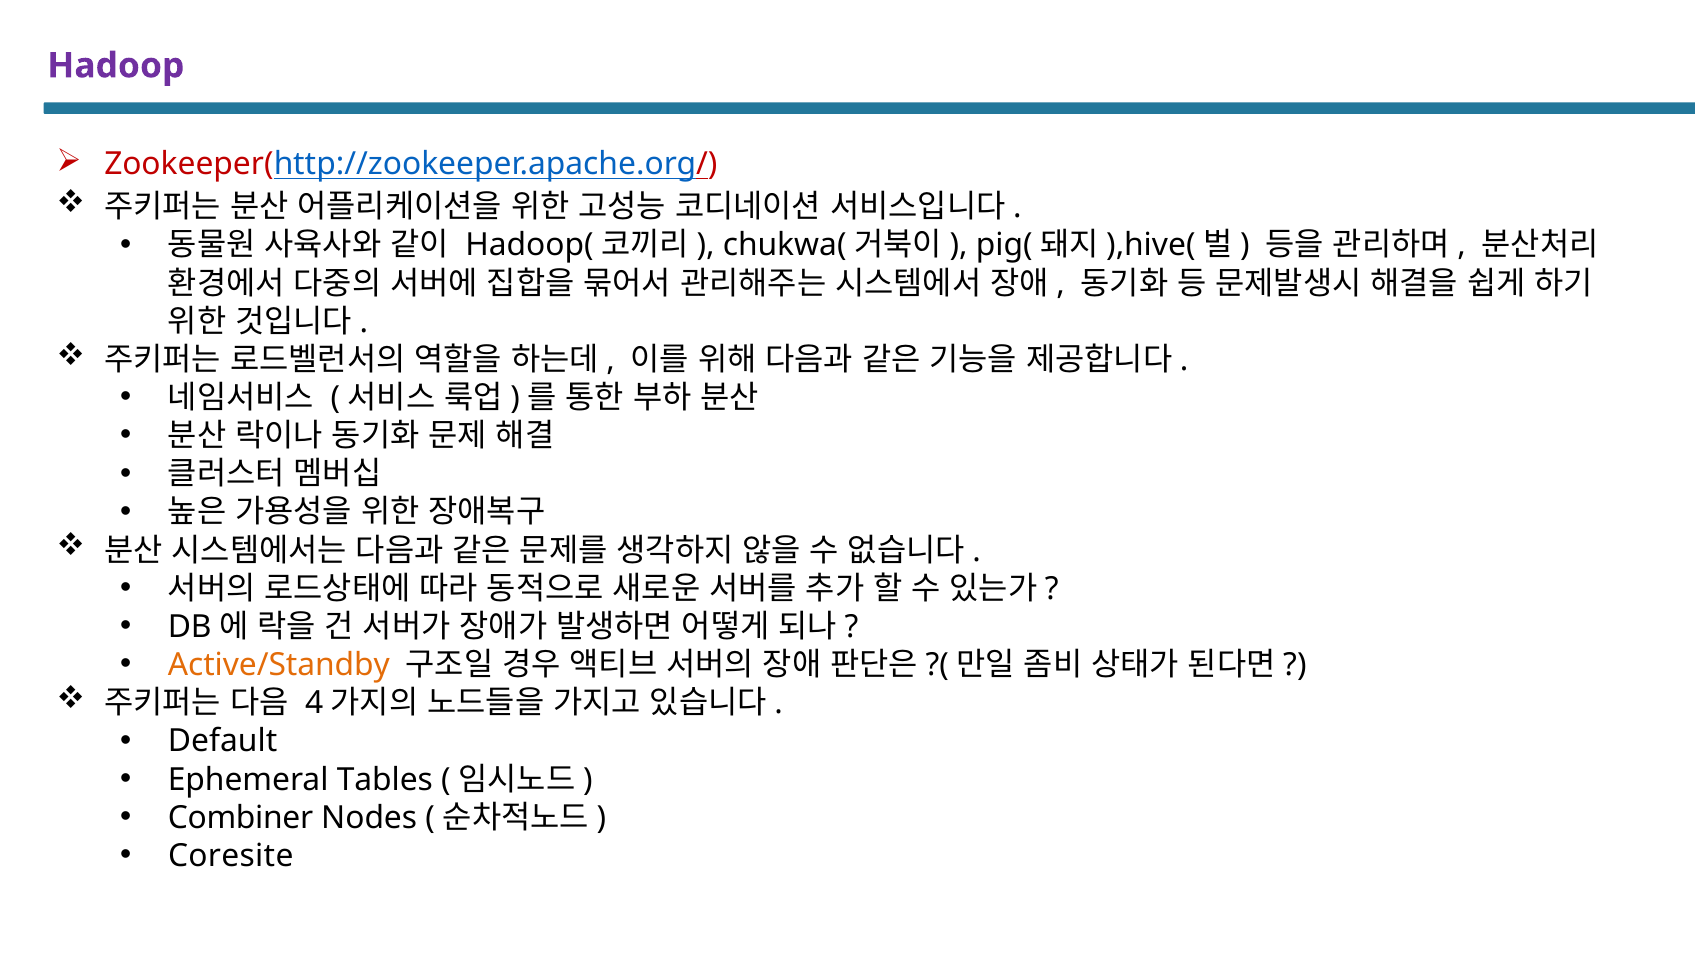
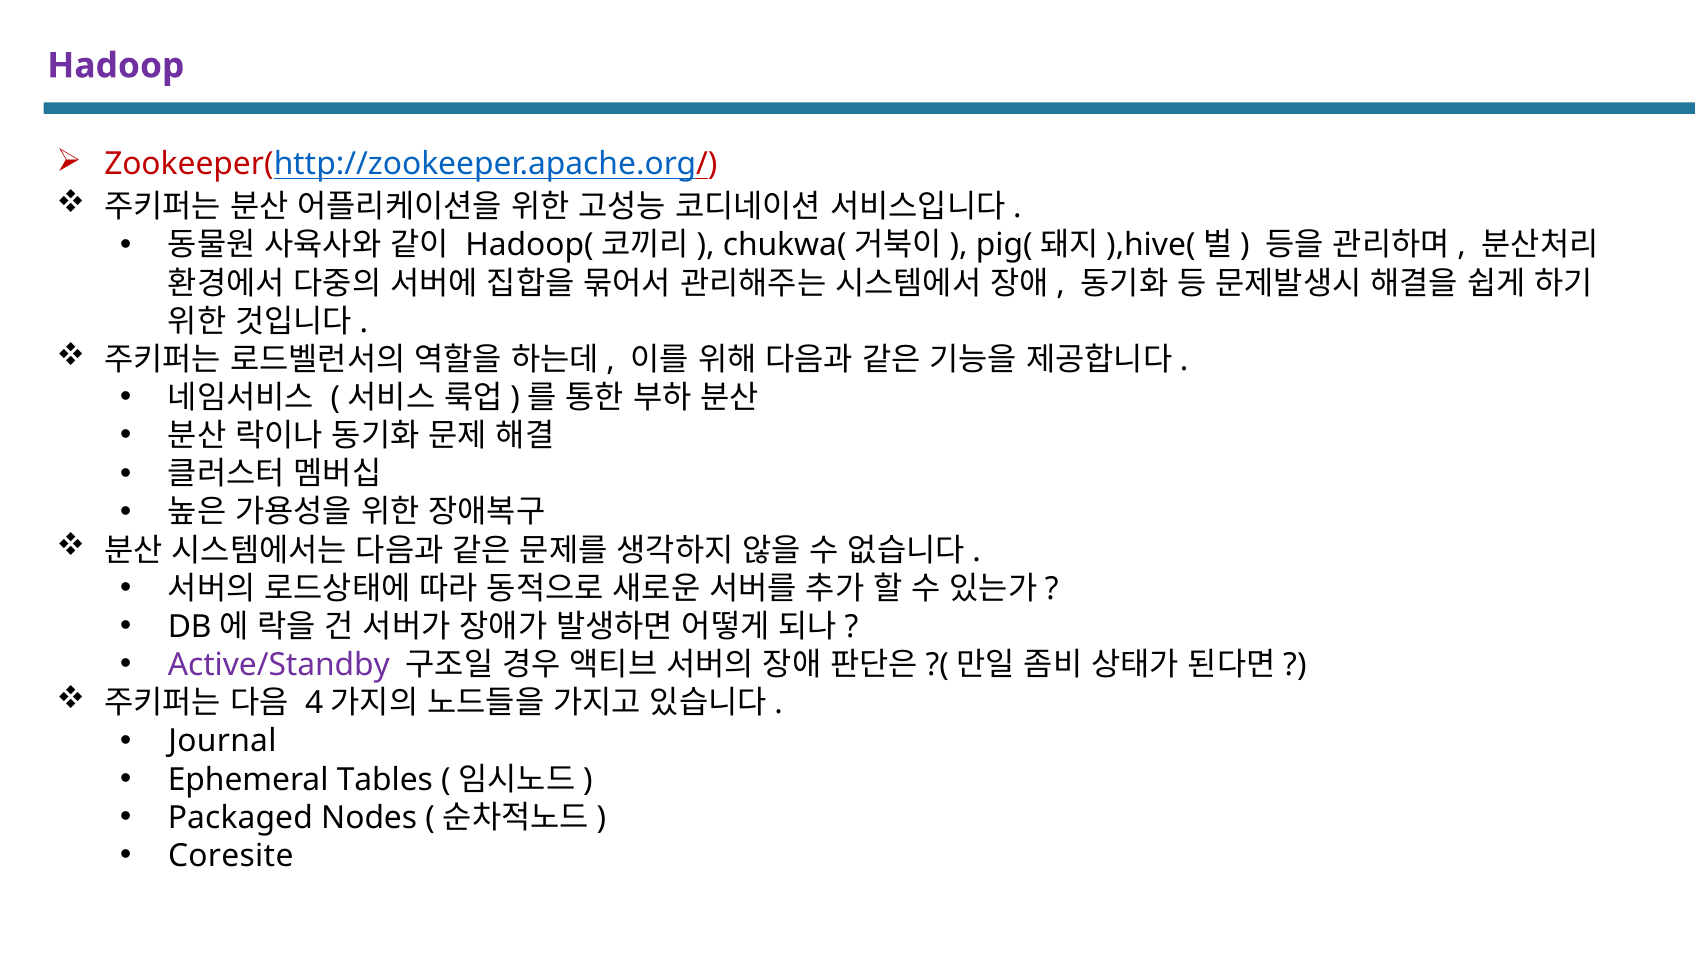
Active/Standby colour: orange -> purple (279, 665)
Default: Default -> Journal (222, 741)
Combiner: Combiner -> Packaged (240, 817)
